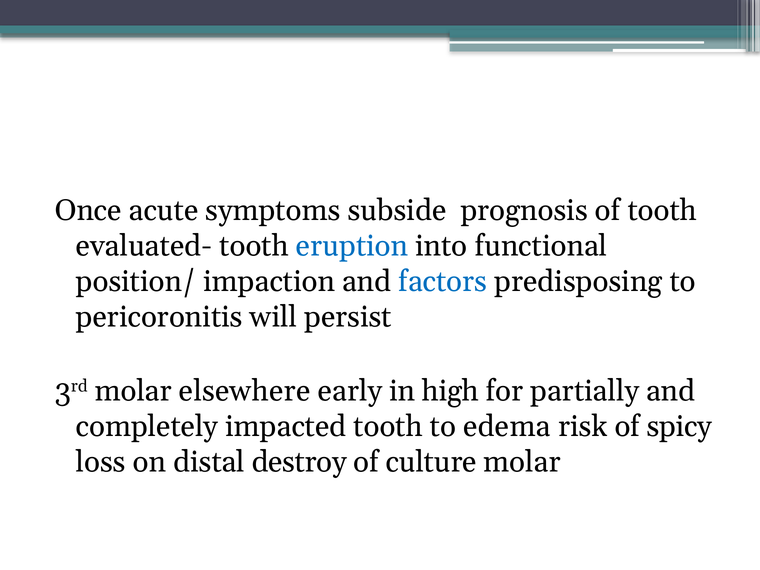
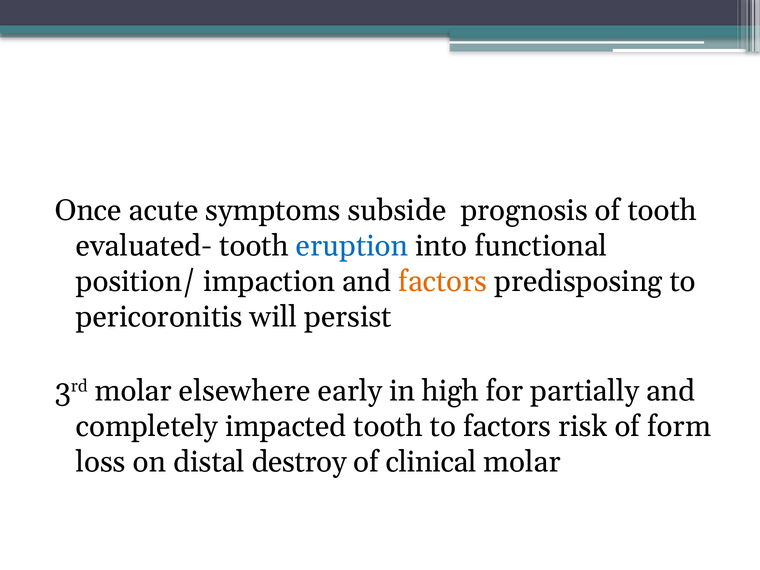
factors colour: blue -> orange (443, 281)
to edema: edema -> factors (507, 427)
spicy: spicy -> form (679, 427)
culture: culture -> clinical (431, 462)
